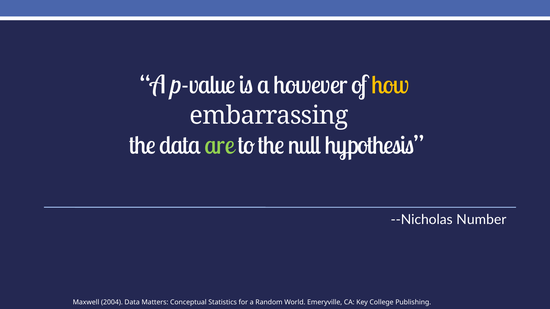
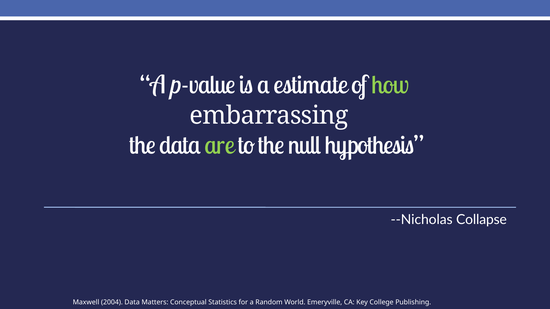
however: however -> estimate (311, 85)
how colour: yellow -> light green (390, 85)
Number: Number -> Collapse (481, 220)
